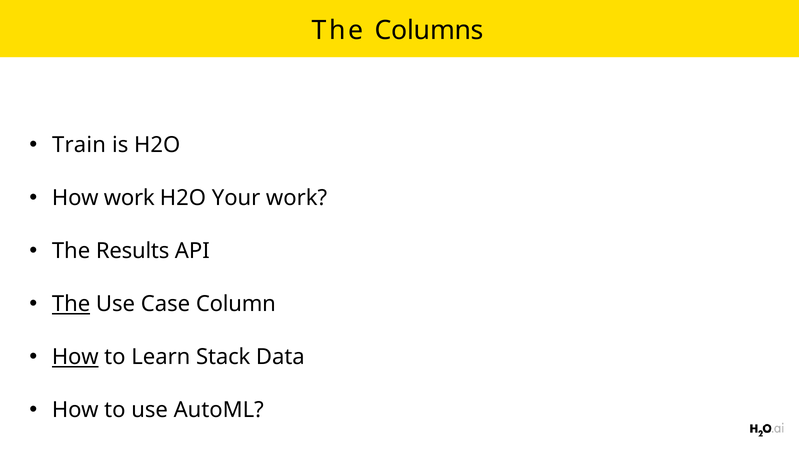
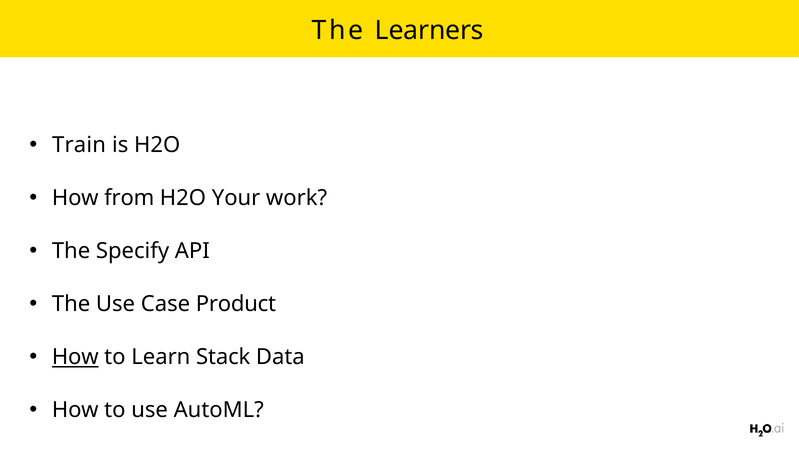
Columns: Columns -> Learners (429, 30)
How work: work -> from (129, 198)
Results: Results -> Specify (133, 251)
The underline: present -> none (71, 304)
Column: Column -> Product (236, 304)
